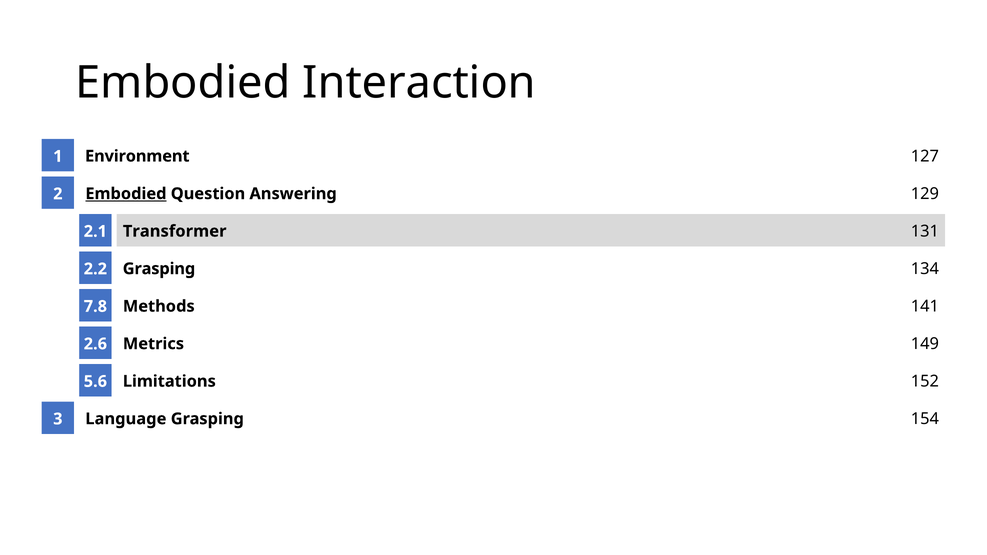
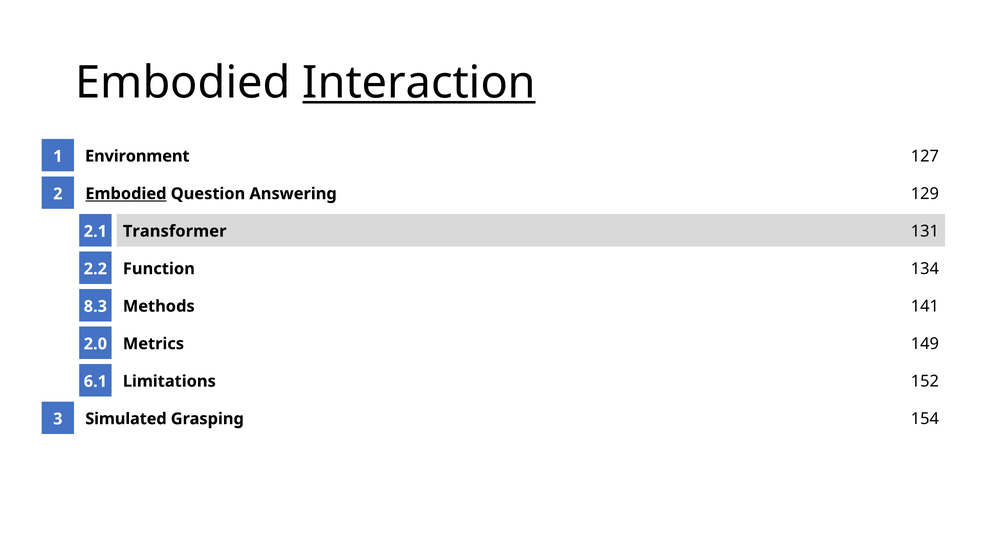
Interaction underline: none -> present (419, 83)
Grasping: Grasping -> Function (159, 269)
7.8: 7.8 -> 8.3 (95, 307)
2.6: 2.6 -> 2.0 (95, 344)
5.6: 5.6 -> 6.1 (95, 382)
Language: Language -> Simulated (126, 419)
